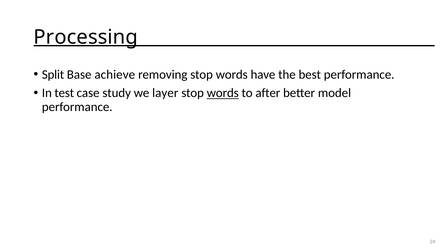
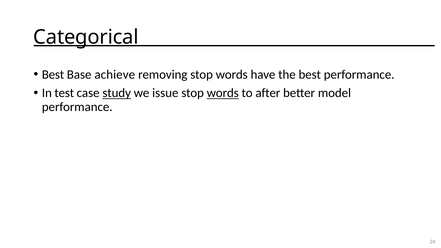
Processing: Processing -> Categorical (86, 37)
Split: Split -> Best (53, 75)
study underline: none -> present (117, 93)
layer: layer -> issue (165, 93)
